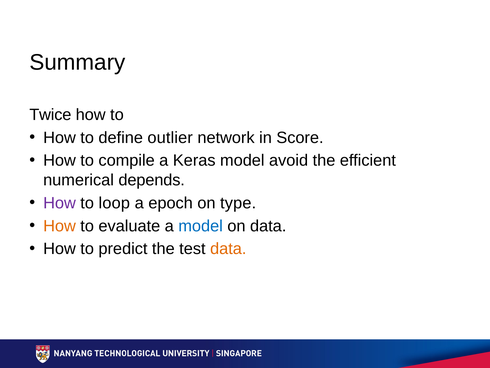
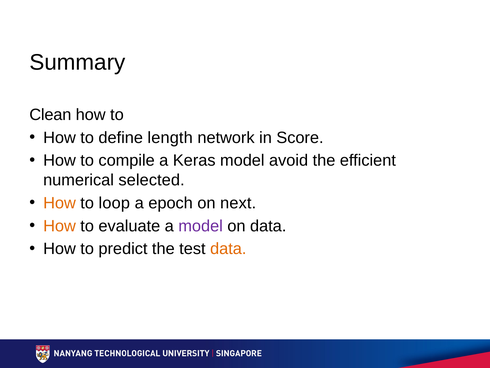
Twice: Twice -> Clean (50, 115)
outlier: outlier -> length (170, 137)
depends: depends -> selected (152, 180)
How colour: purple -> orange (59, 203)
type: type -> next (238, 203)
model colour: blue -> purple (201, 226)
